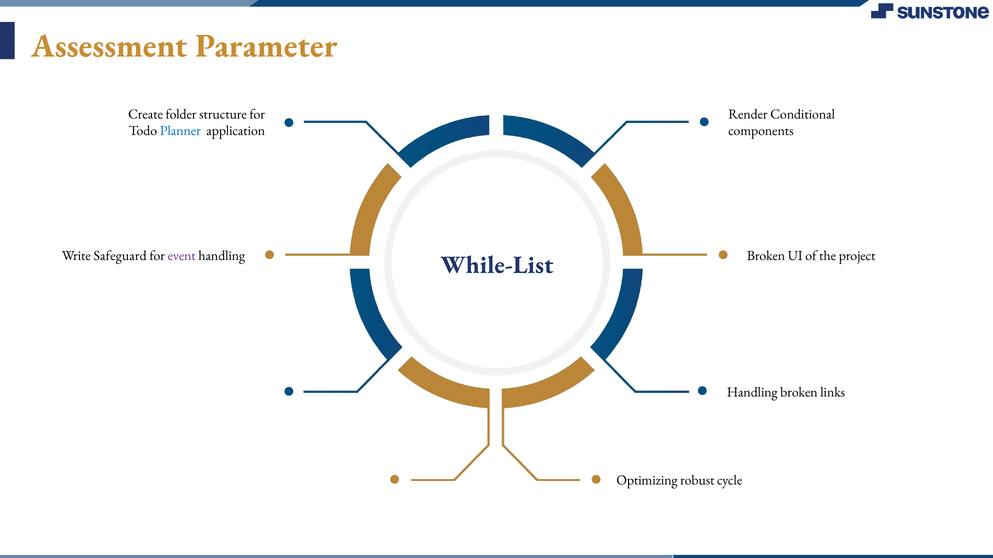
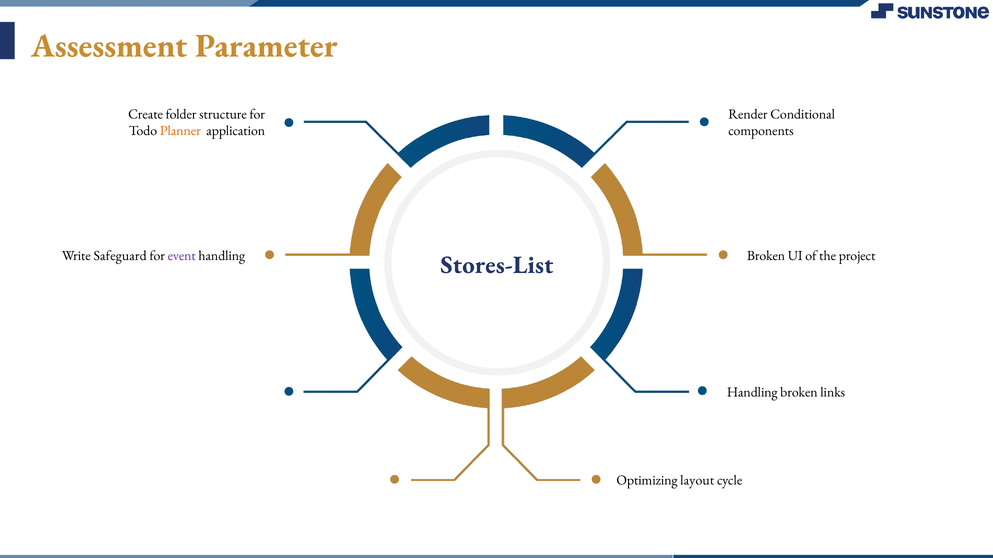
Planner colour: blue -> orange (180, 131)
While-List: While-List -> Stores-List (497, 265)
robust: robust -> layout (697, 481)
